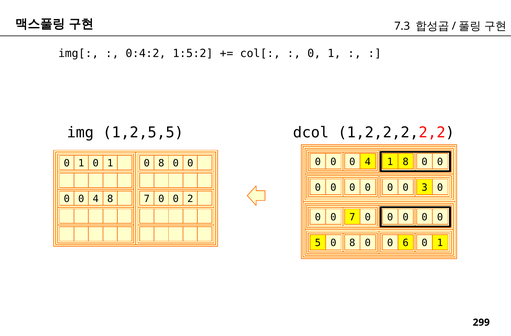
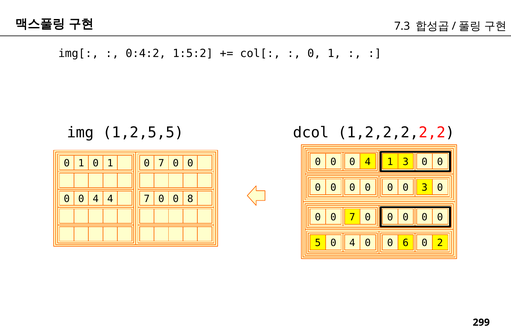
1 8: 8 -> 3 (406, 162)
8: 8 -> 7 (161, 163)
4 8: 8 -> 4 (110, 199)
2: 2 -> 8 (190, 199)
5 0 8: 8 -> 4 (352, 243)
6 0 1: 1 -> 2 (440, 243)
